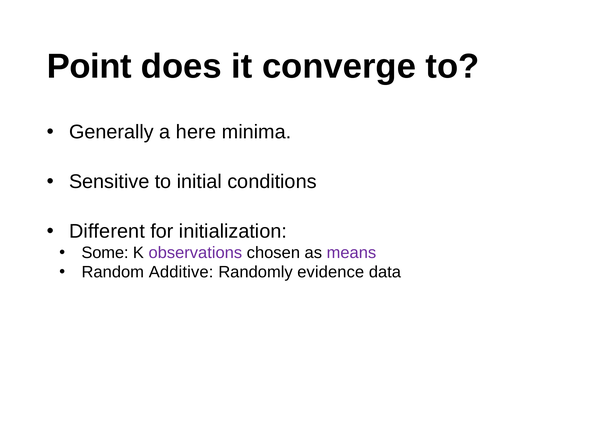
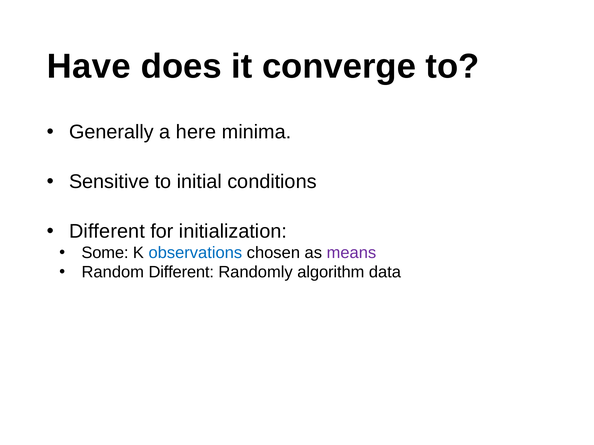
Point: Point -> Have (89, 67)
observations colour: purple -> blue (195, 253)
Random Additive: Additive -> Different (181, 272)
evidence: evidence -> algorithm (331, 272)
